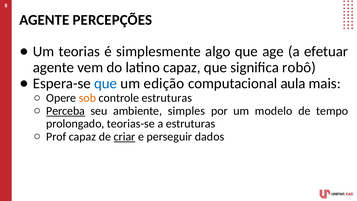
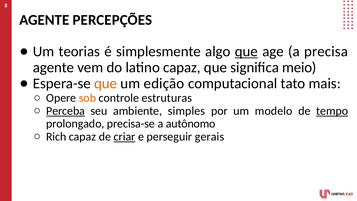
que underline: none -> present (246, 51)
efetuar: efetuar -> precisa (326, 51)
robô: robô -> meio (299, 67)
que colour: blue -> orange (106, 83)
aula: aula -> tato (293, 83)
tempo underline: none -> present (332, 111)
teorias-se: teorias-se -> precisa-se (131, 124)
a estruturas: estruturas -> autônomo (191, 124)
Prof: Prof -> Rich (56, 137)
dados: dados -> gerais (210, 137)
